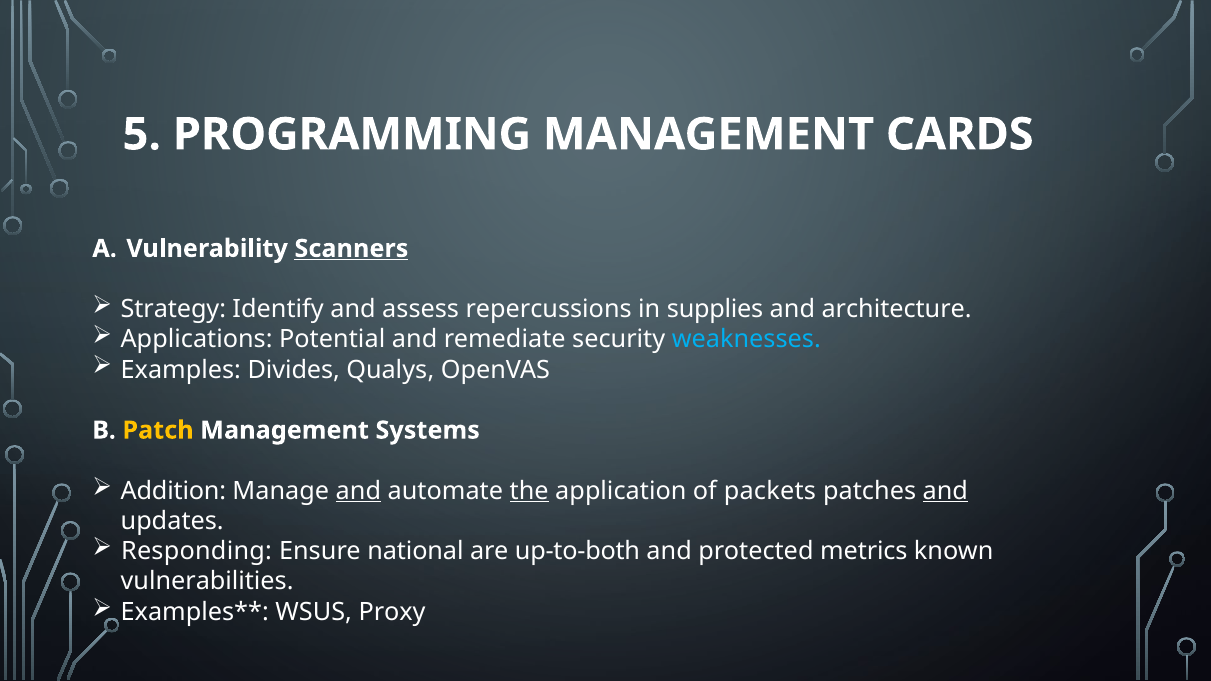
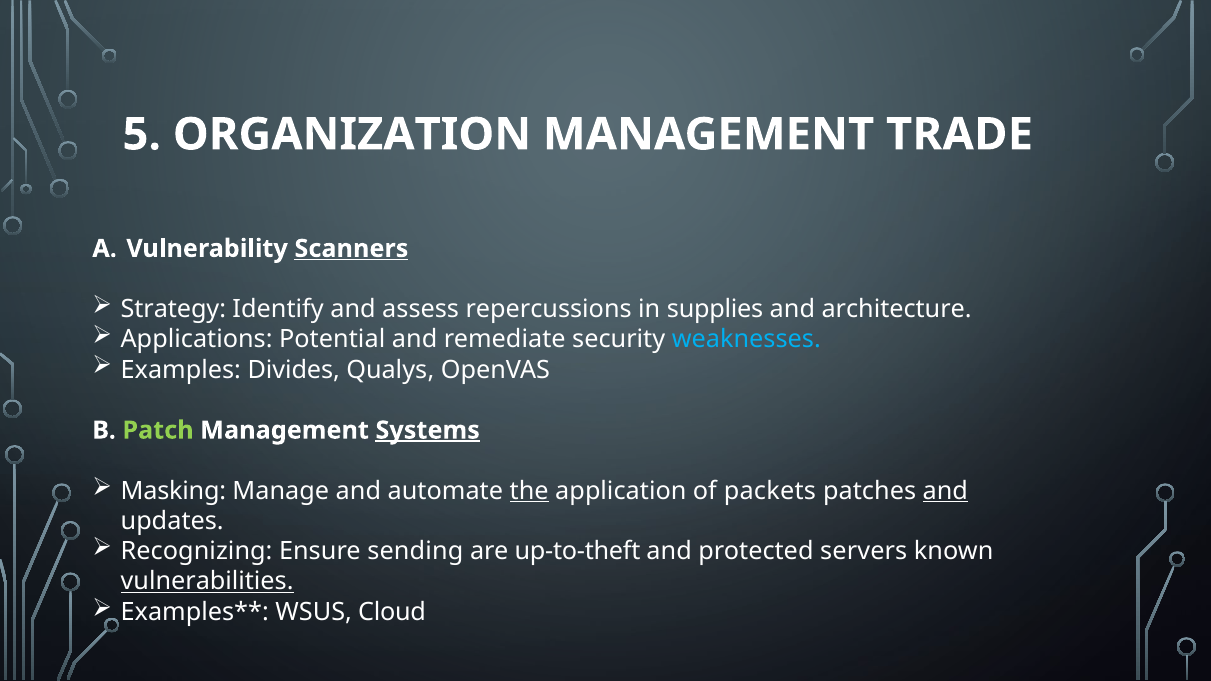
PROGRAMMING: PROGRAMMING -> ORGANIZATION (352, 135)
CARDS: CARDS -> TRADE (960, 135)
Patch colour: yellow -> light green (158, 430)
Systems underline: none -> present (428, 430)
Addition: Addition -> Masking (173, 491)
and underline: present -> none (358, 491)
Responding: Responding -> Recognizing (197, 552)
national: national -> sending (415, 552)
up-to-both: up-to-both -> up-to-theft (578, 552)
metrics: metrics -> servers (864, 552)
vulnerabilities underline: none -> present (207, 582)
Proxy: Proxy -> Cloud (392, 612)
